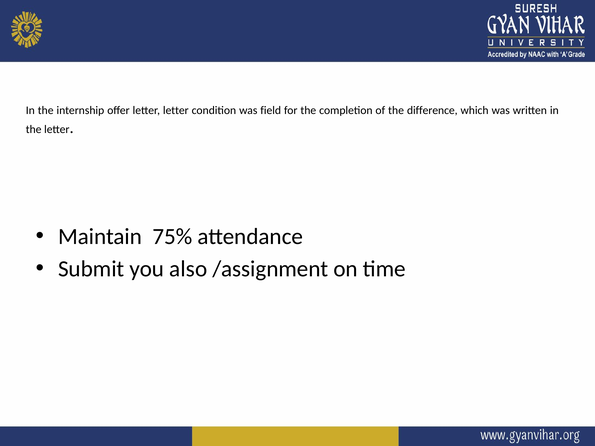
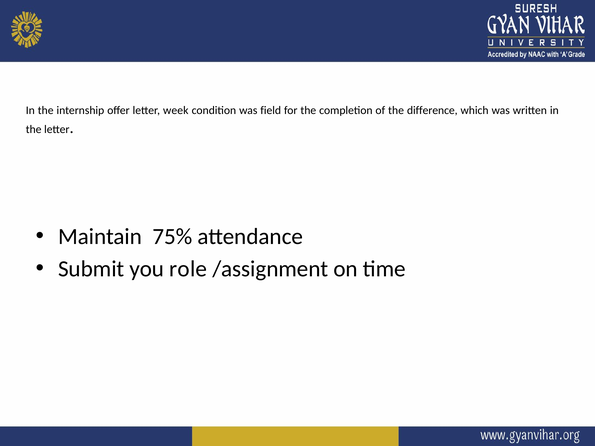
letter letter: letter -> week (176, 111)
also: also -> role (188, 269)
